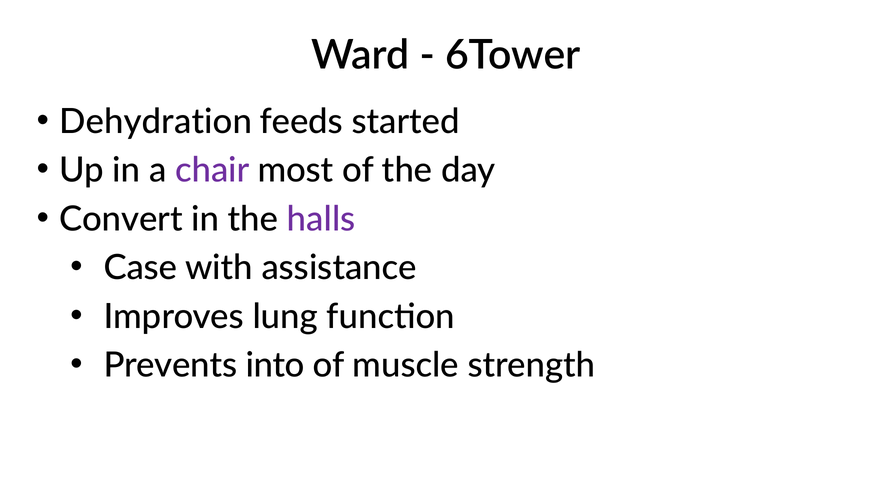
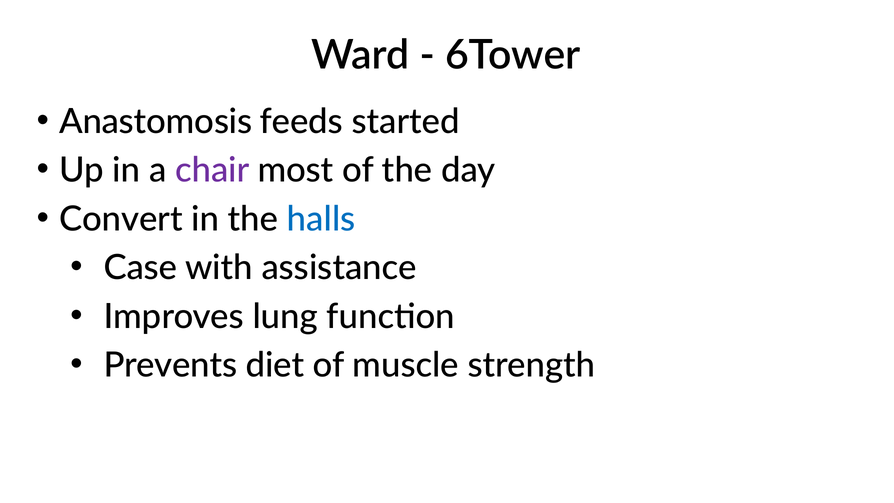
Dehydration: Dehydration -> Anastomosis (156, 122)
halls colour: purple -> blue (321, 219)
into: into -> diet (275, 365)
